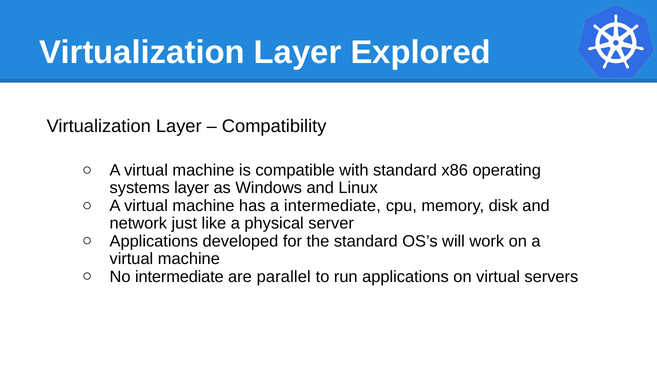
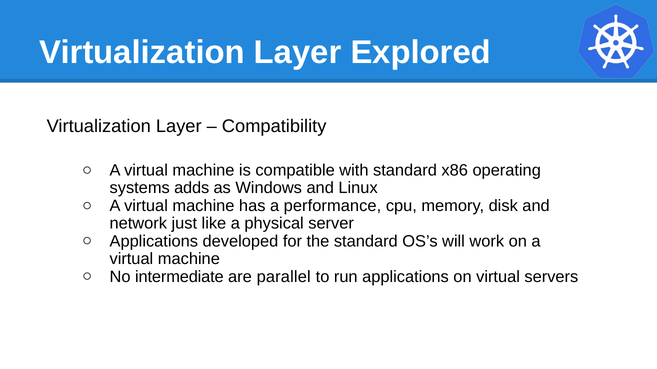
systems layer: layer -> adds (192, 188)
a intermediate: intermediate -> performance (332, 206)
